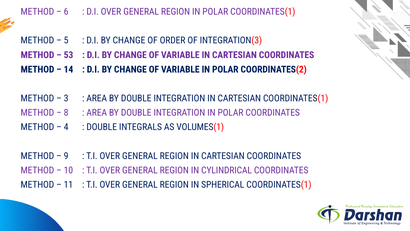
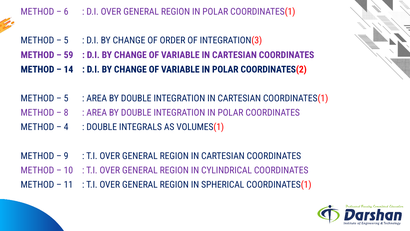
53: 53 -> 59 (68, 55)
3: 3 -> 5 (66, 98)
